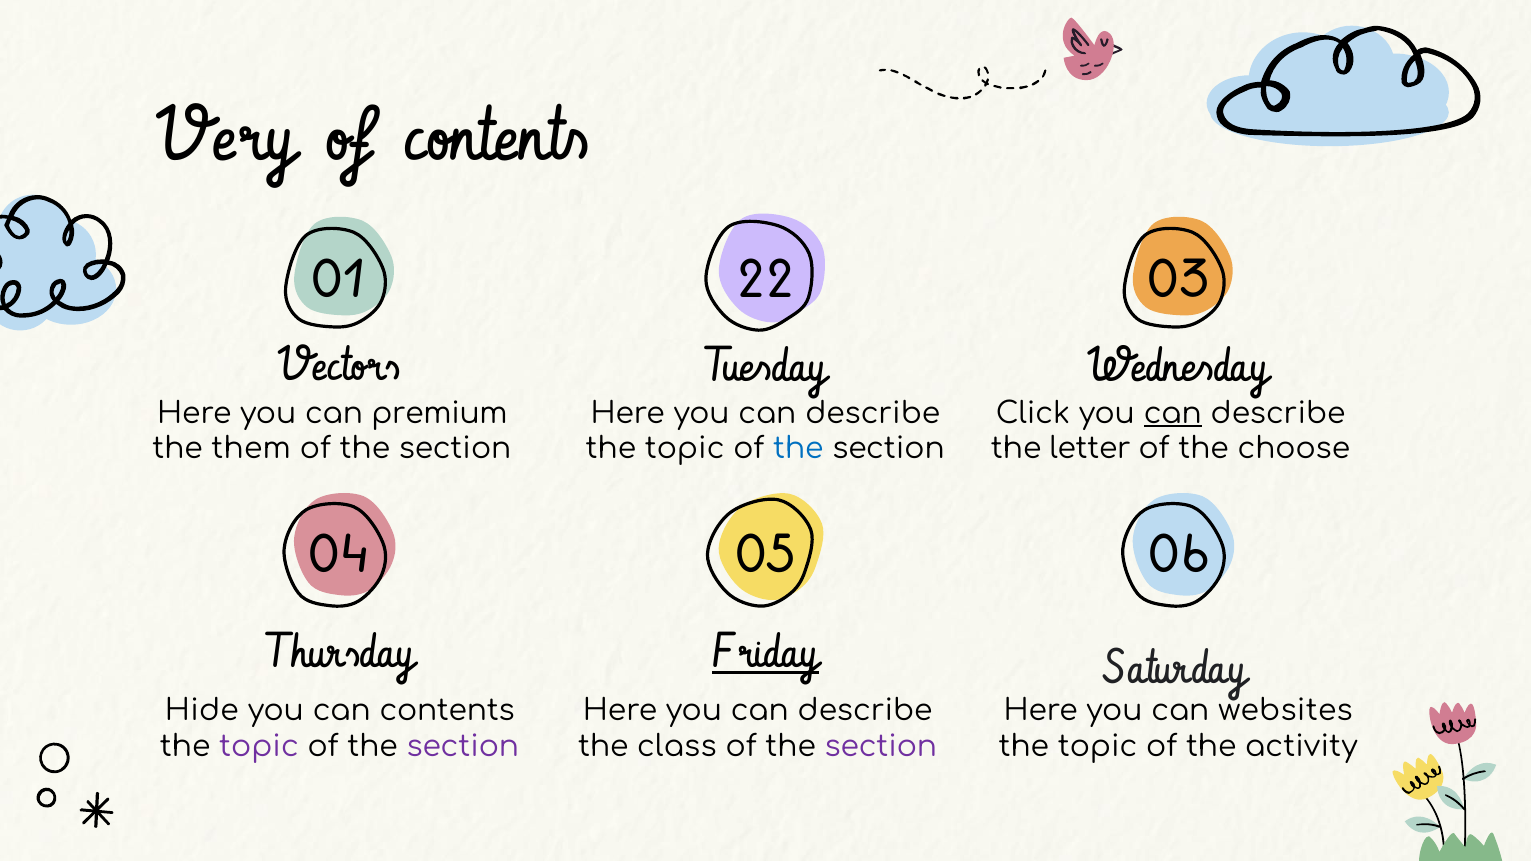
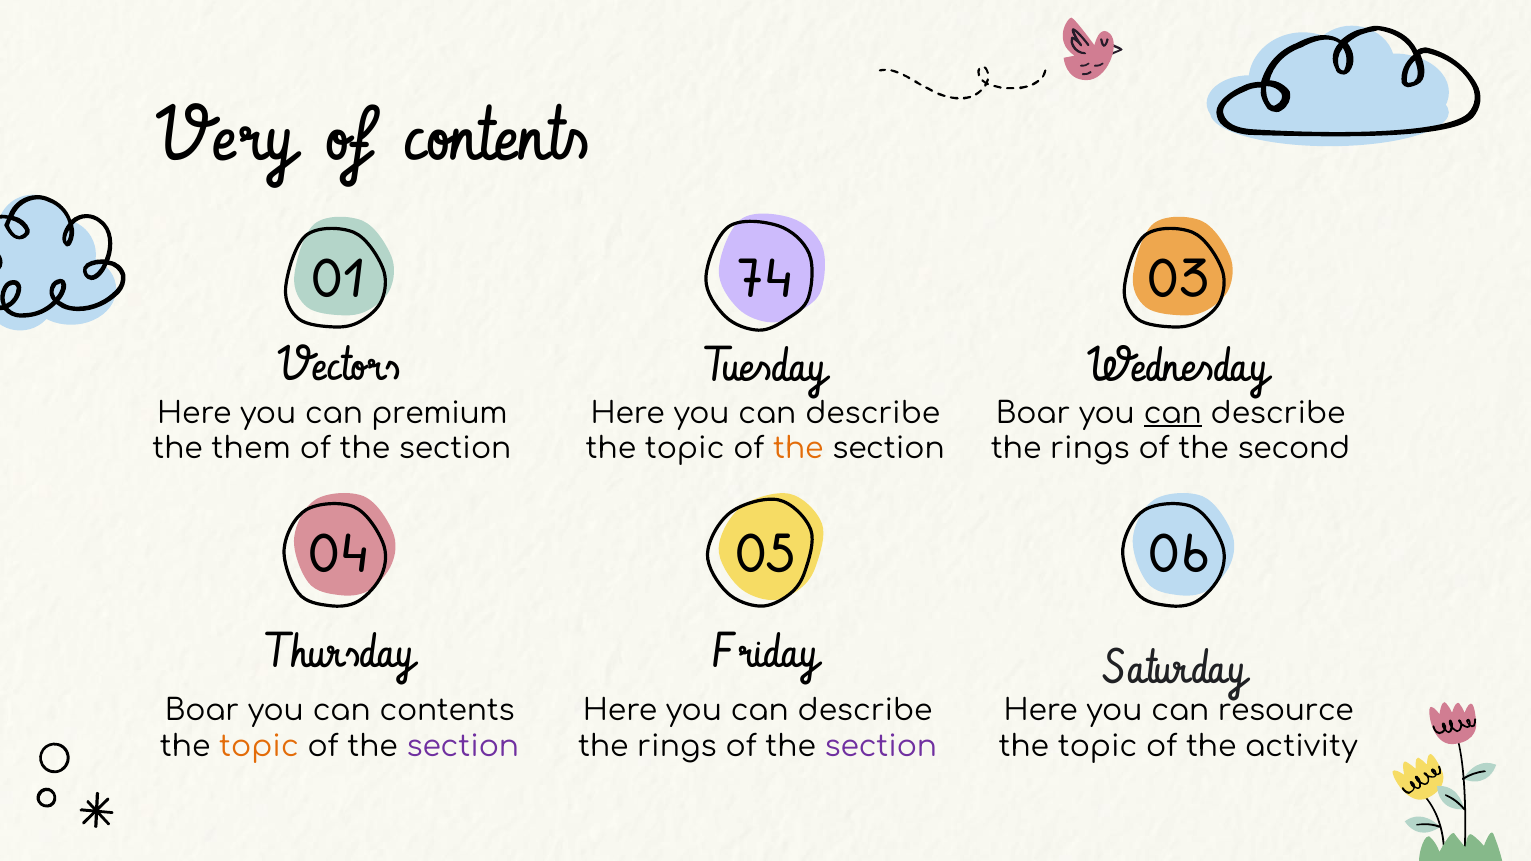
22: 22 -> 74 (765, 281)
Click: Click -> Boar (1033, 413)
the colour: blue -> orange (798, 449)
letter: letter -> rings (1090, 449)
choose: choose -> second (1294, 449)
Friday underline: present -> none (765, 653)
Hide: Hide -> Boar (202, 711)
websites: websites -> resource (1286, 711)
topic colour: purple -> orange (259, 747)
class: class -> rings (677, 747)
